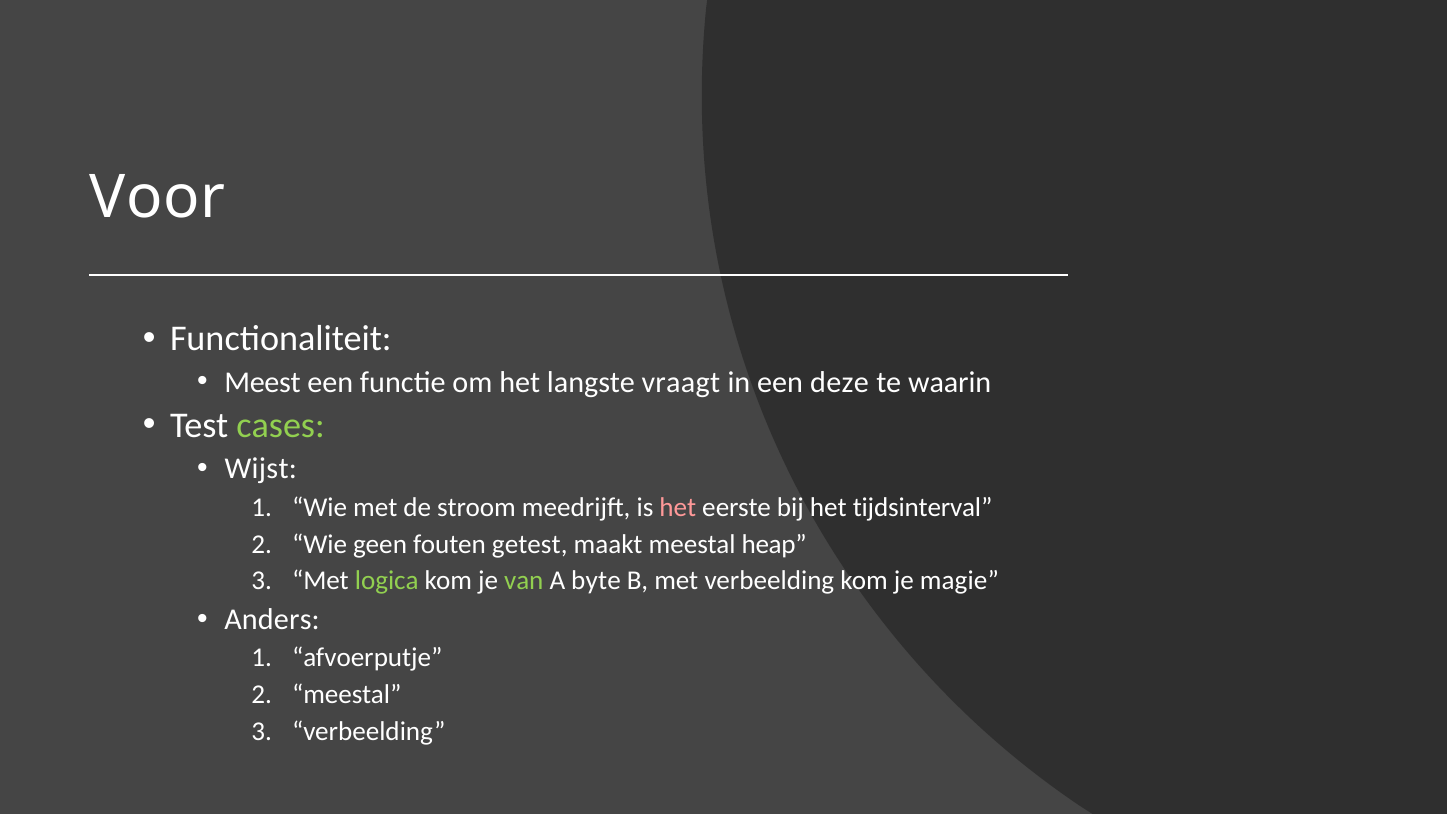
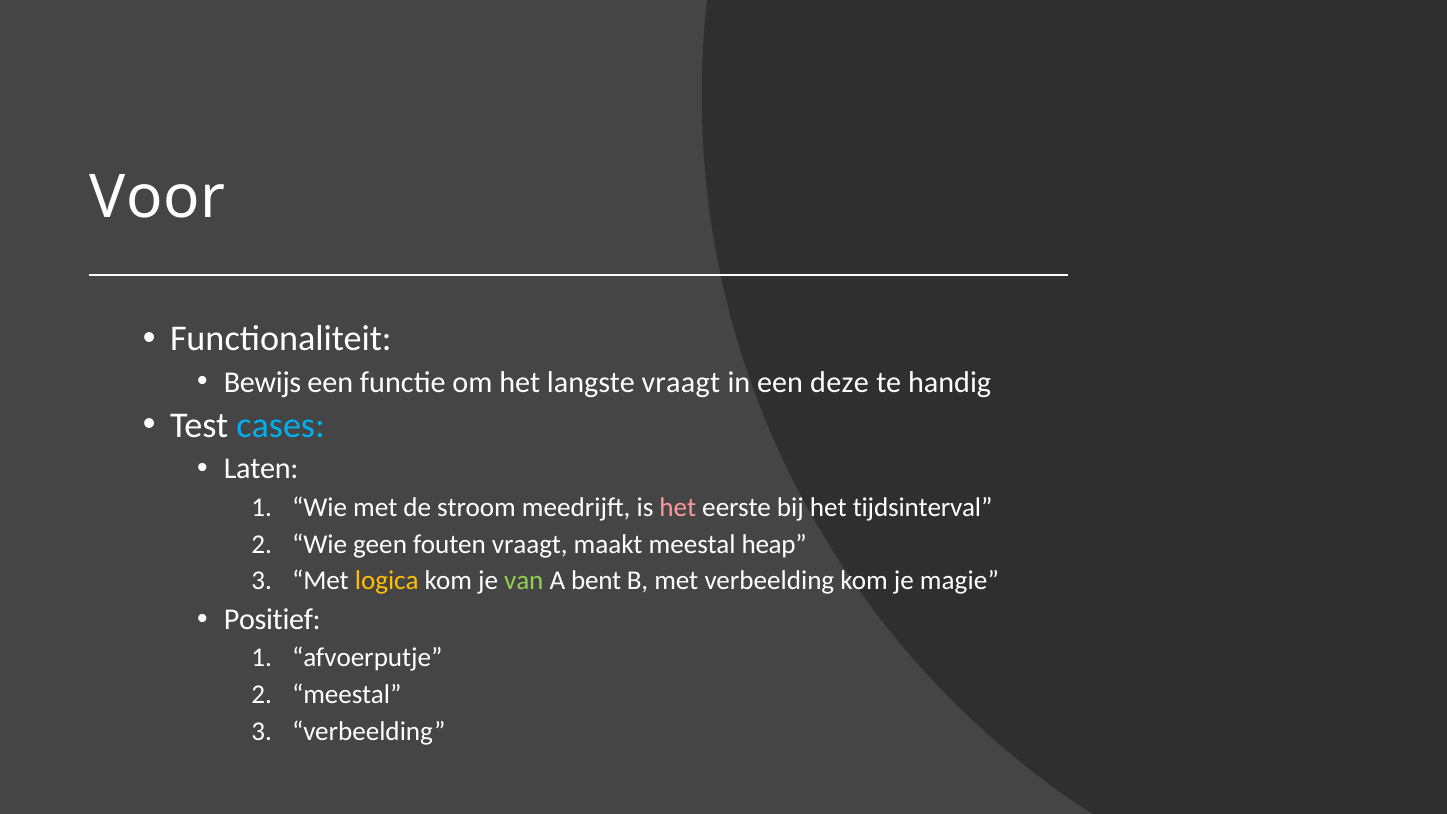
Meest: Meest -> Bewijs (263, 382)
waarin: waarin -> handig (950, 382)
cases colour: light green -> light blue (281, 425)
Wijst: Wijst -> Laten (261, 469)
fouten getest: getest -> vraagt (530, 544)
logica colour: light green -> yellow (387, 581)
byte: byte -> bent (596, 581)
Anders: Anders -> Positief (272, 619)
